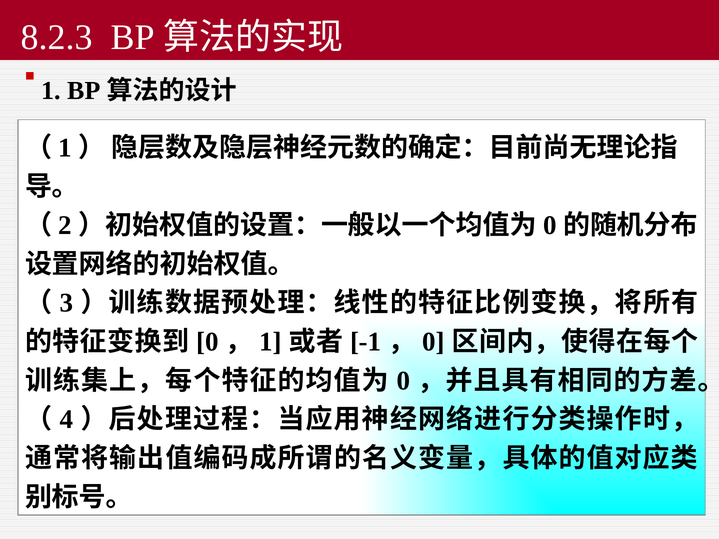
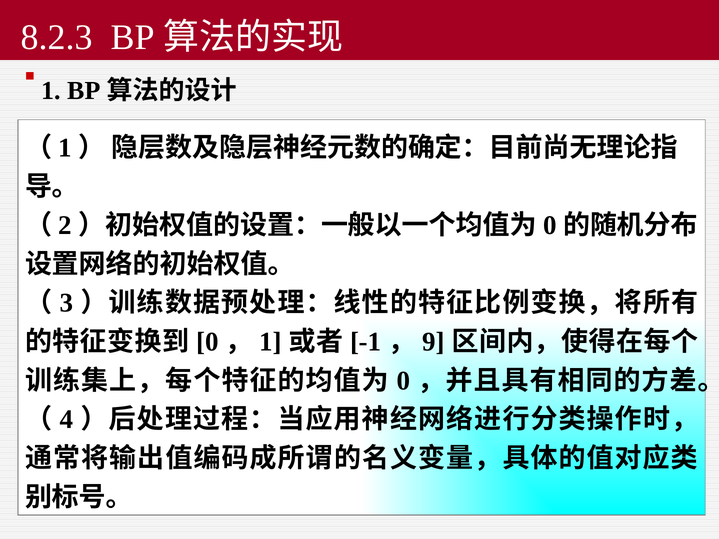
0: 0 -> 9 (434, 342)
